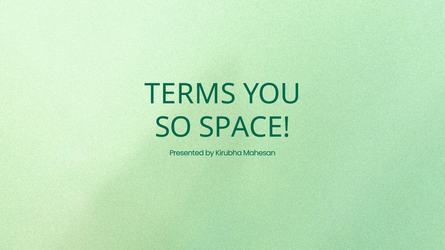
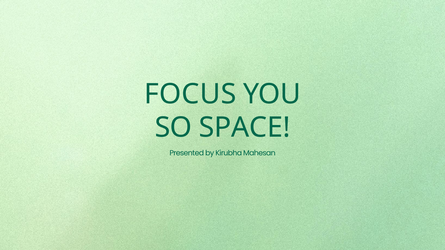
TERMS: TERMS -> FOCUS (190, 94)
